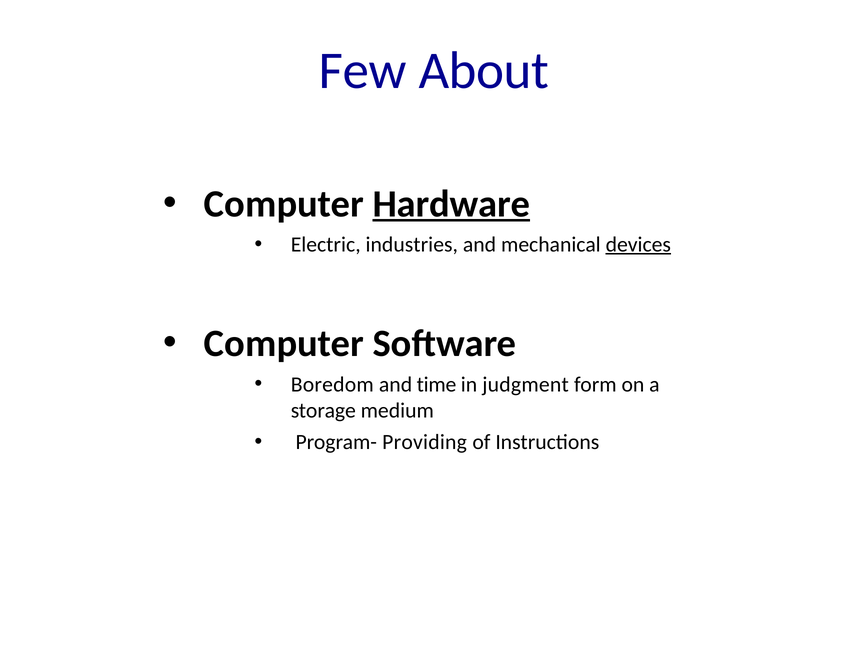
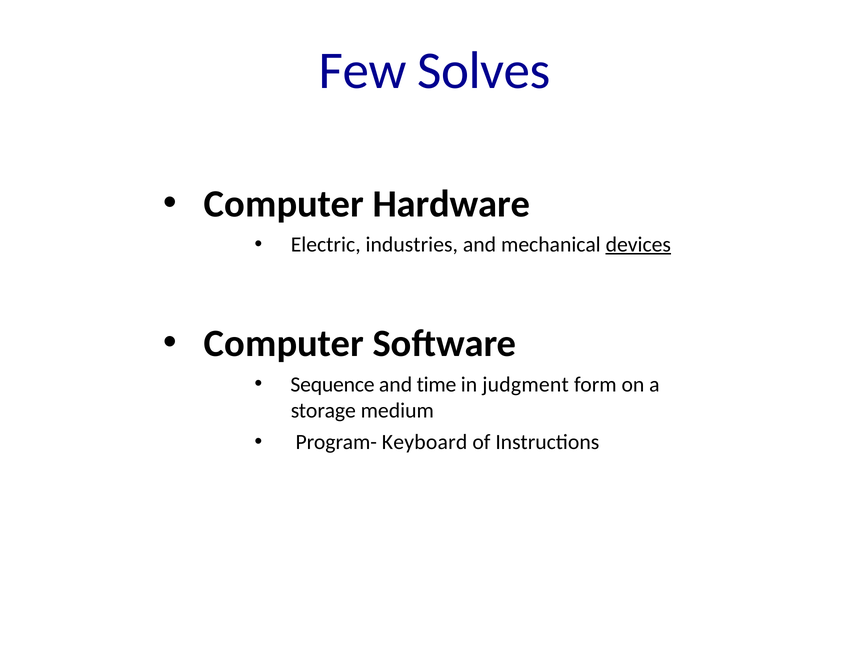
About: About -> Solves (484, 71)
Hardware underline: present -> none (452, 204)
Boredom: Boredom -> Sequence (333, 384)
Providing: Providing -> Keyboard (425, 442)
